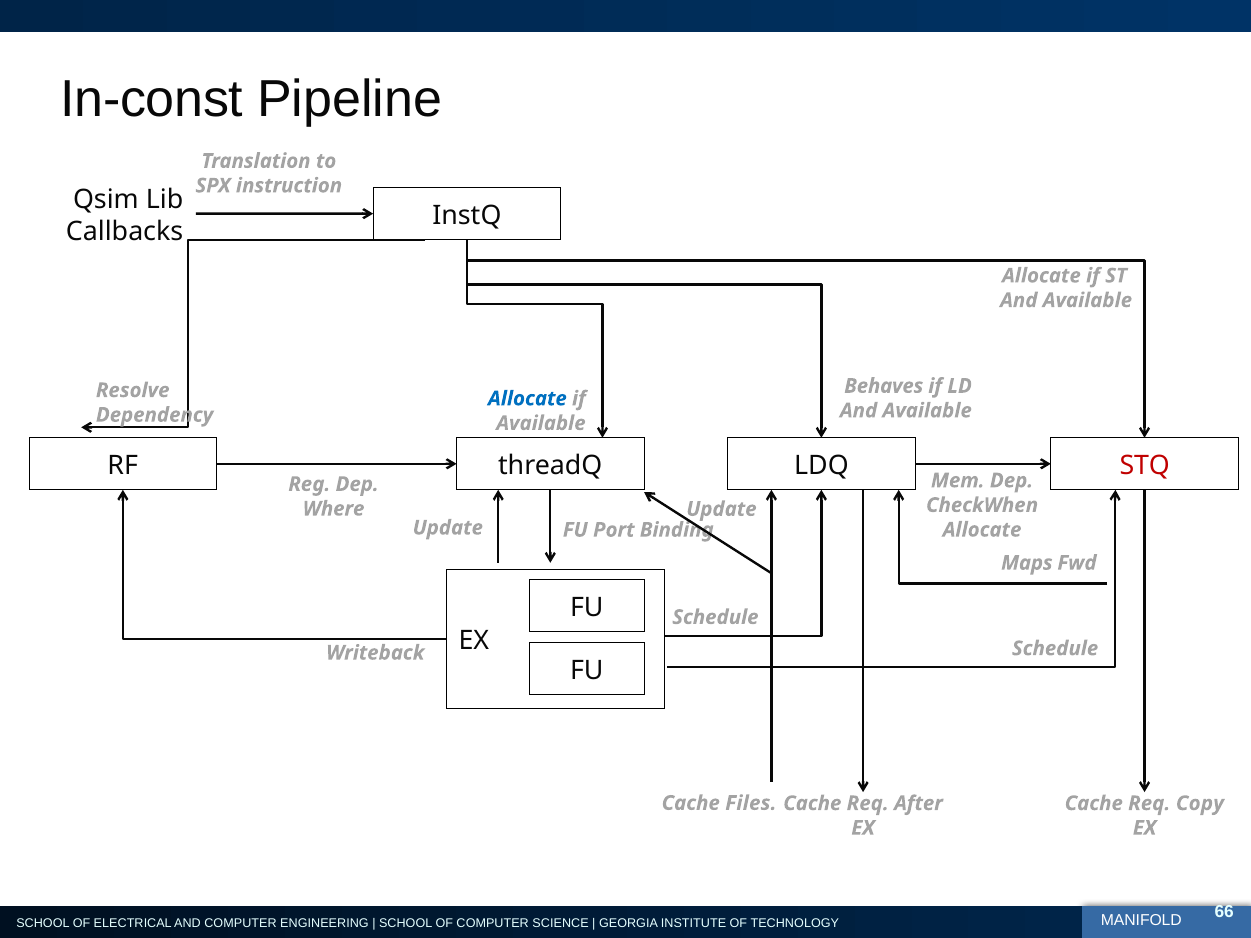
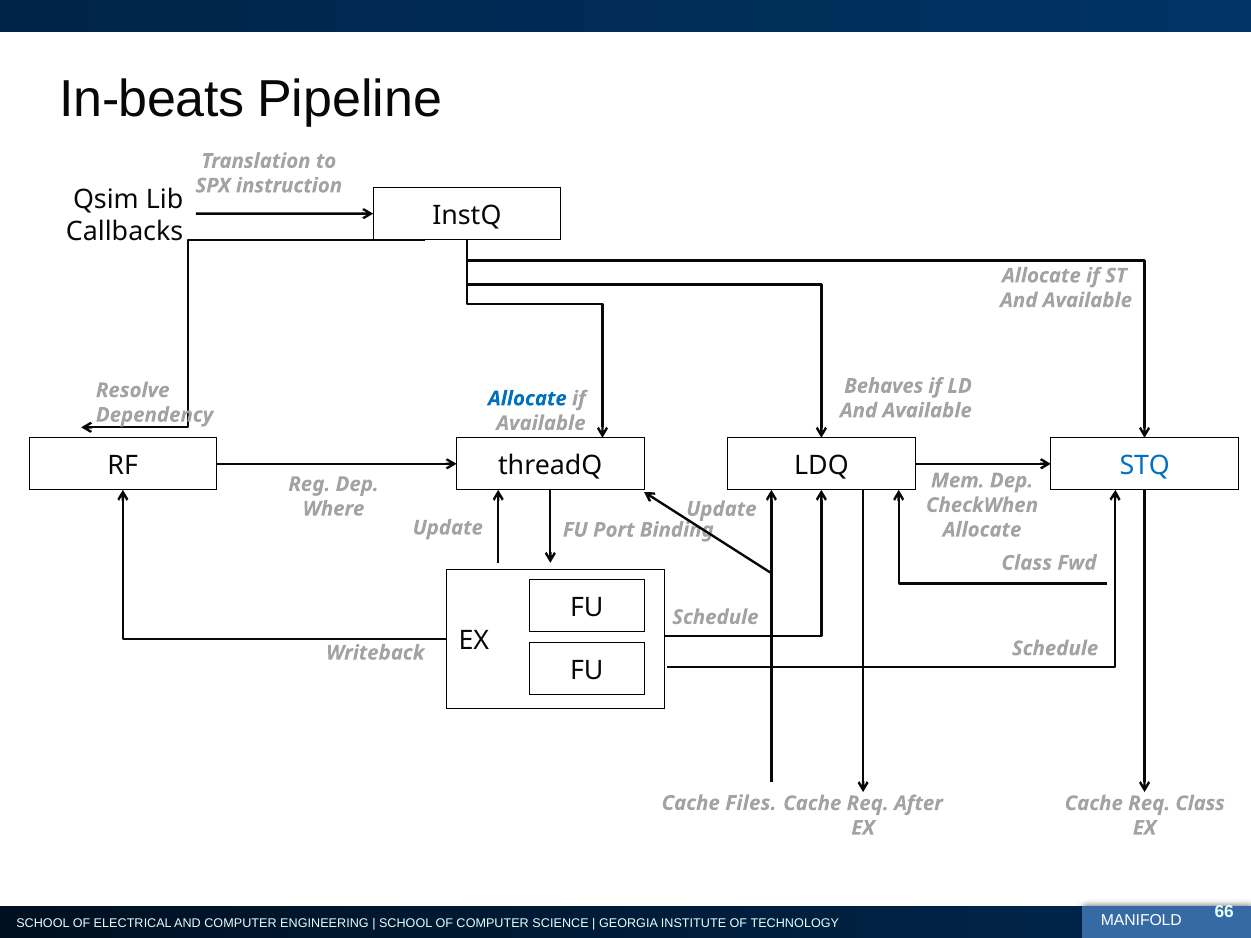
In-const: In-const -> In-beats (152, 99)
STQ colour: red -> blue (1145, 466)
Maps: Maps -> Class (1027, 563)
Req Copy: Copy -> Class (1200, 803)
